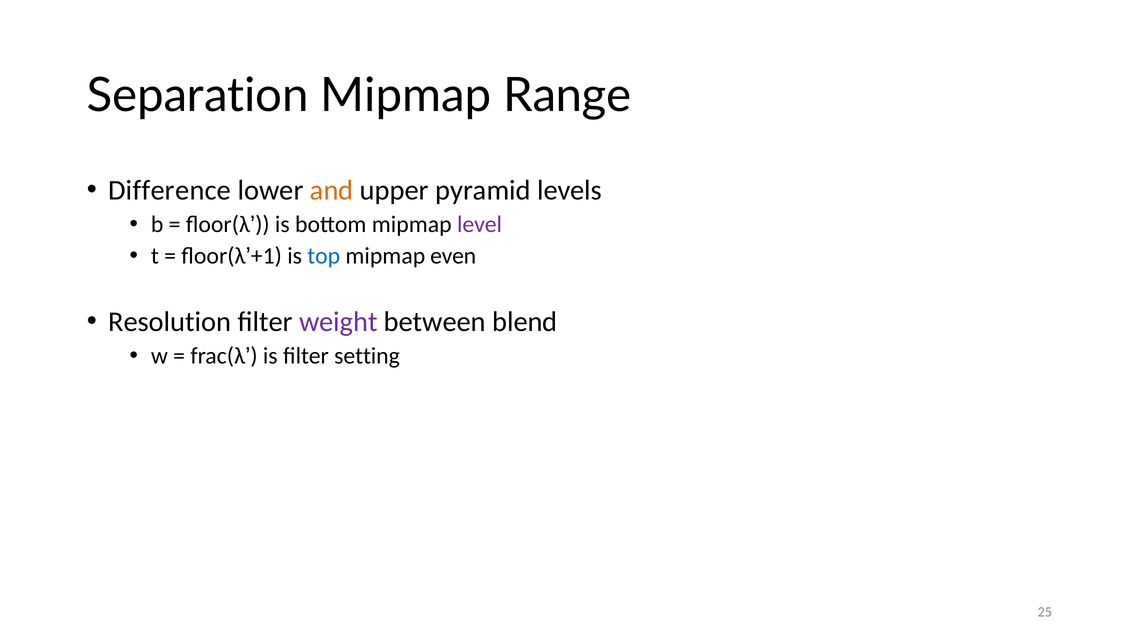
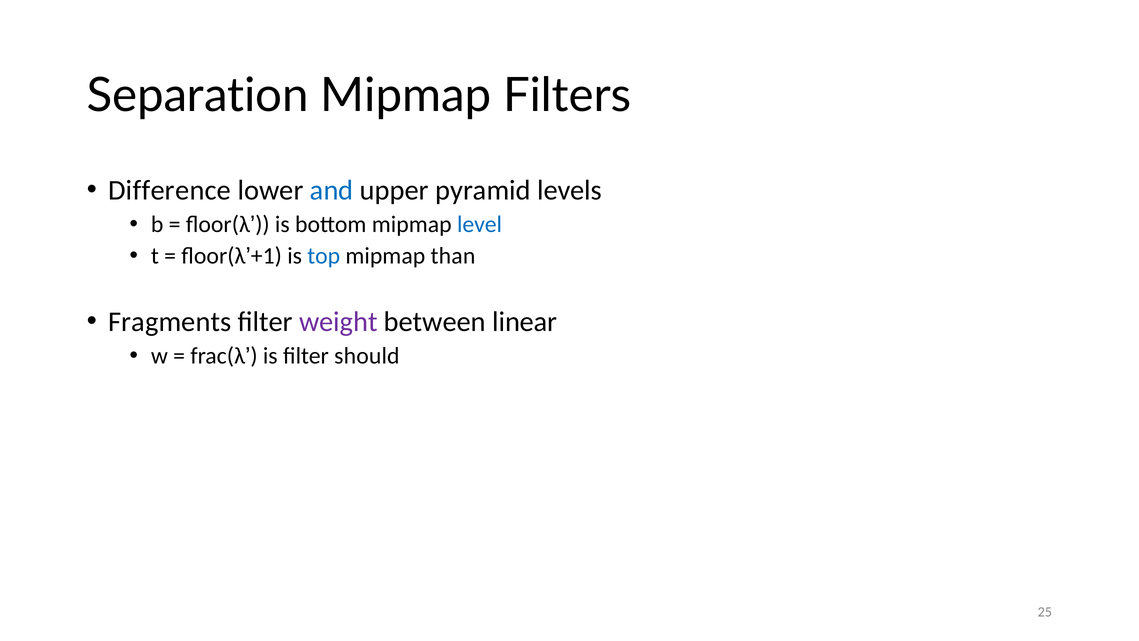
Range: Range -> Filters (567, 96)
and colour: orange -> blue (332, 190)
level colour: purple -> blue (480, 224)
even: even -> than (453, 256)
Resolution: Resolution -> Fragments (170, 321)
blend: blend -> linear (525, 321)
setting: setting -> should (367, 356)
